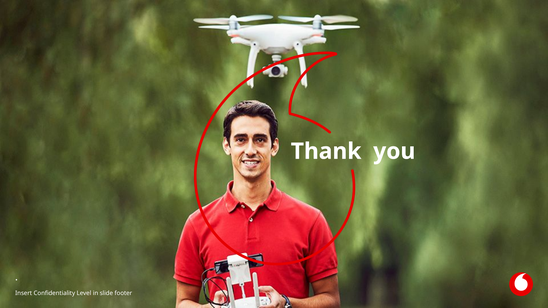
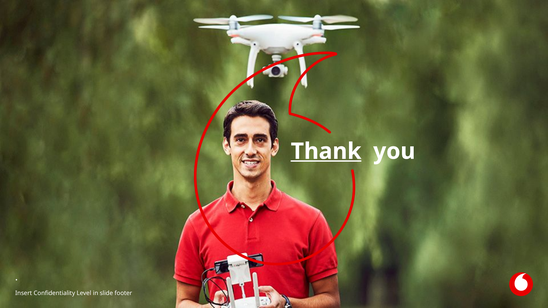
Thank underline: none -> present (326, 151)
